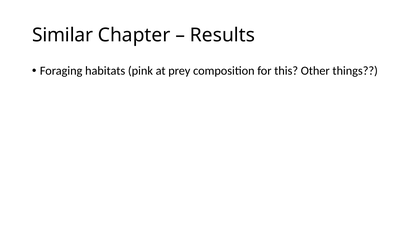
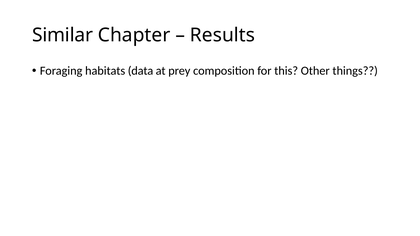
pink: pink -> data (141, 71)
